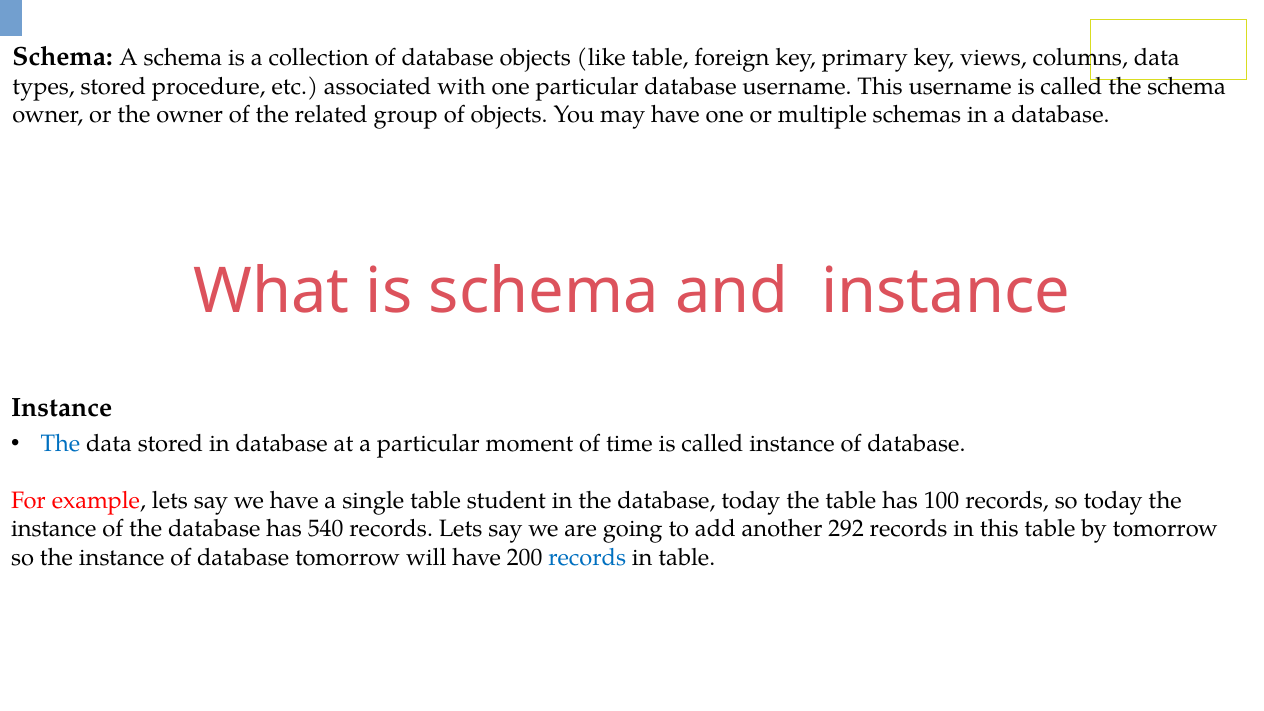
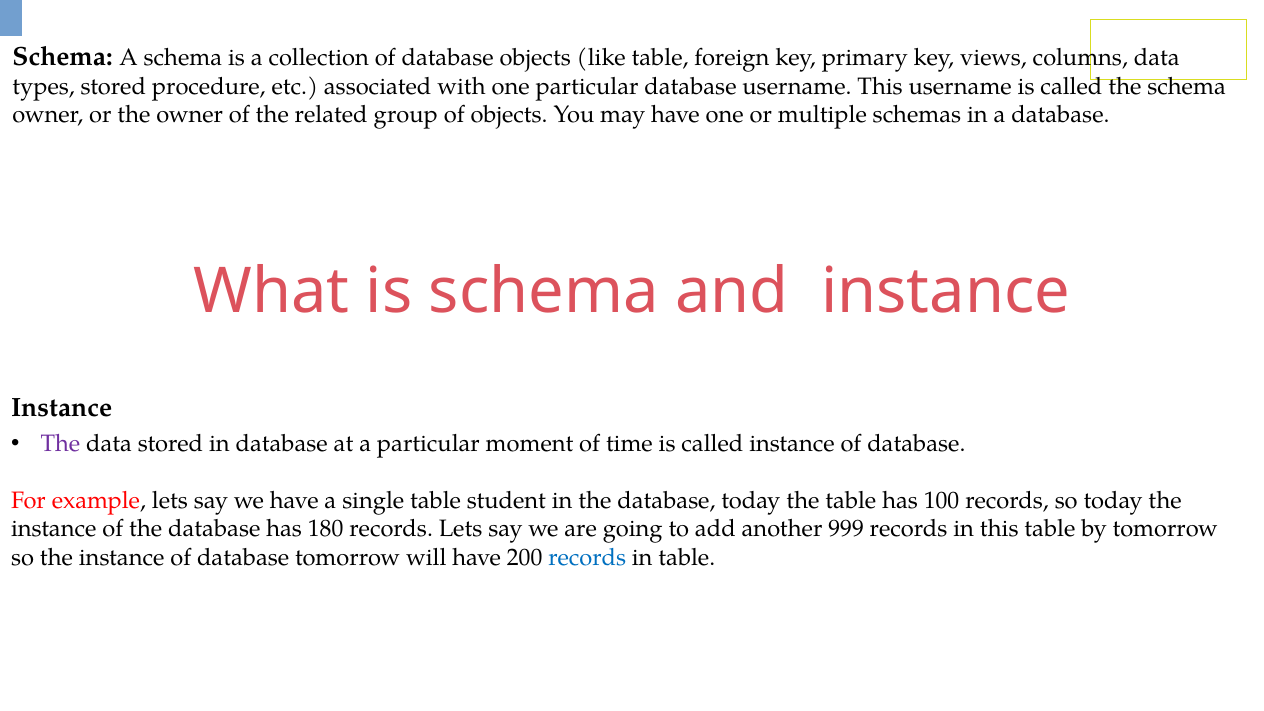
The colour: blue -> purple (60, 444)
540: 540 -> 180 (326, 529)
292: 292 -> 999 (846, 529)
